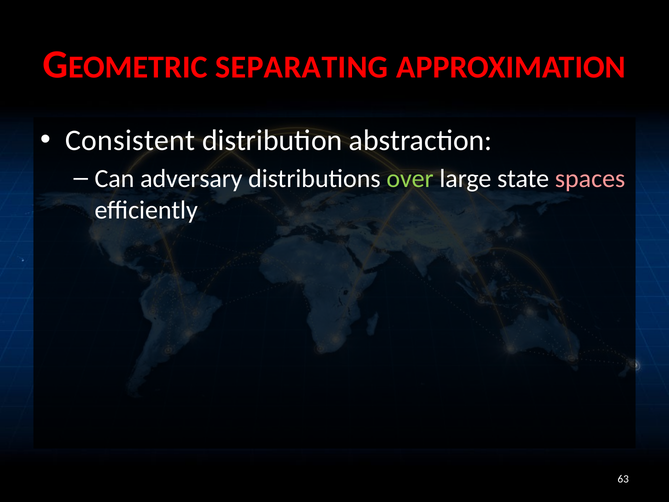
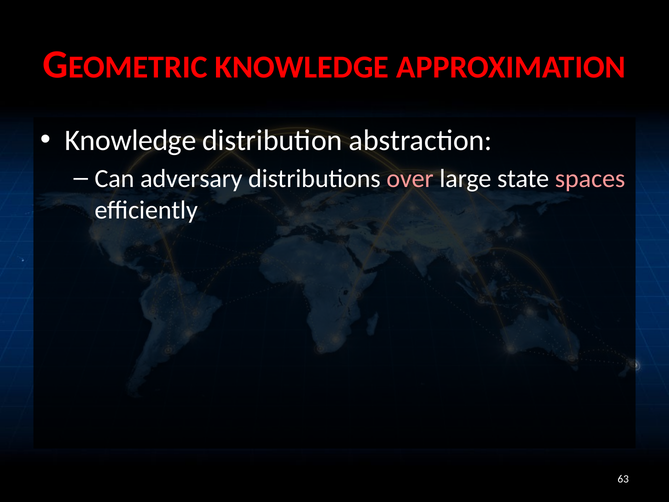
SEPARATING: SEPARATING -> KNOWLEDGE (302, 67)
Consistent: Consistent -> Knowledge (131, 140)
over colour: light green -> pink (410, 179)
